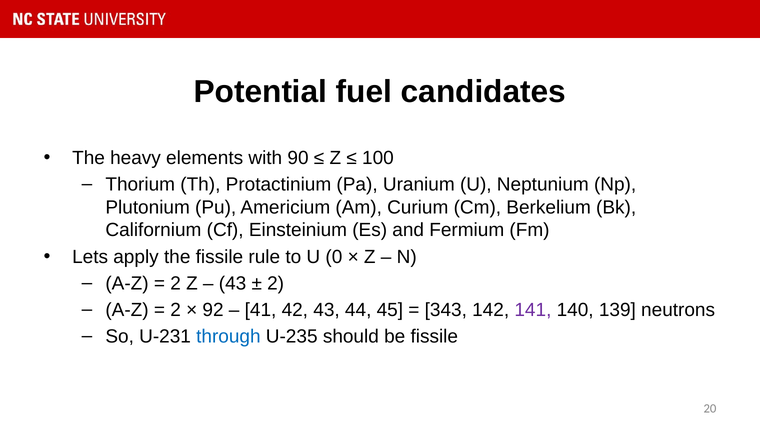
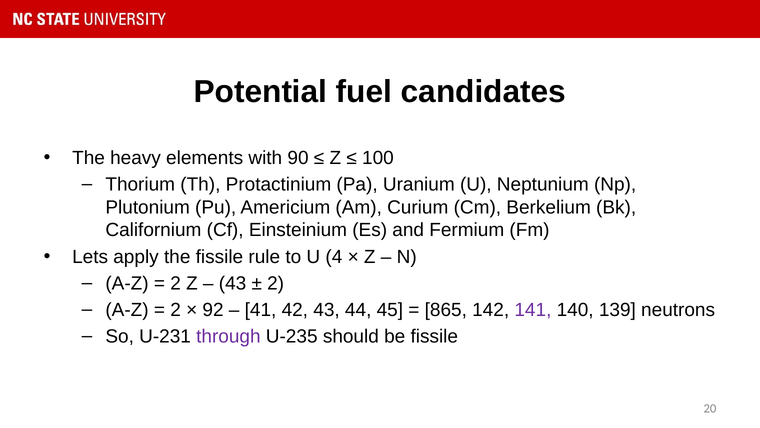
0: 0 -> 4 (334, 257)
343: 343 -> 865 (446, 310)
through colour: blue -> purple (228, 336)
